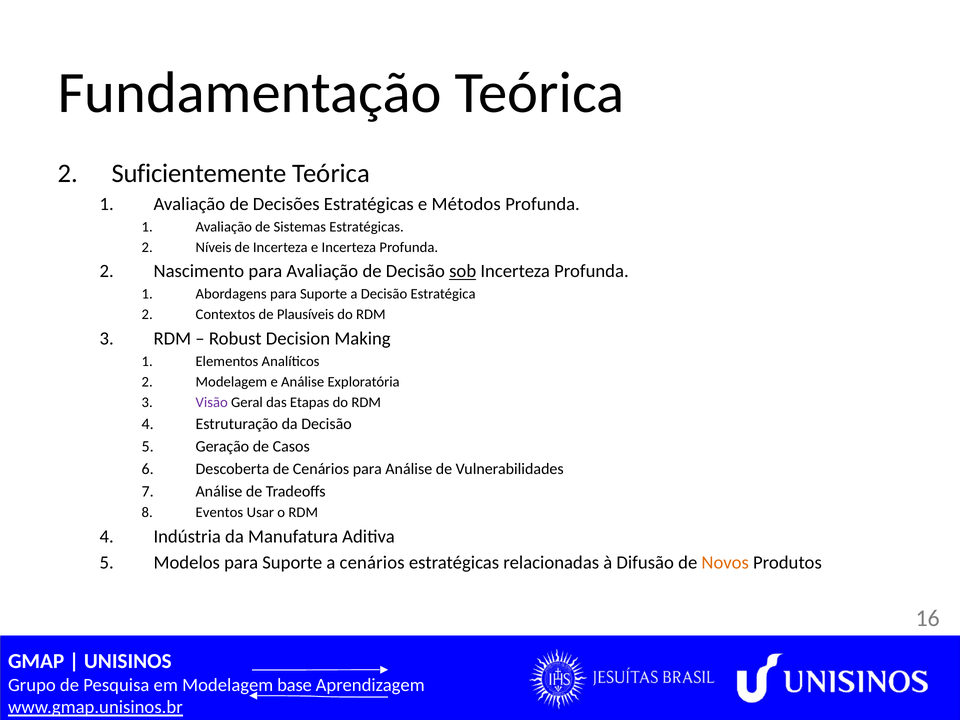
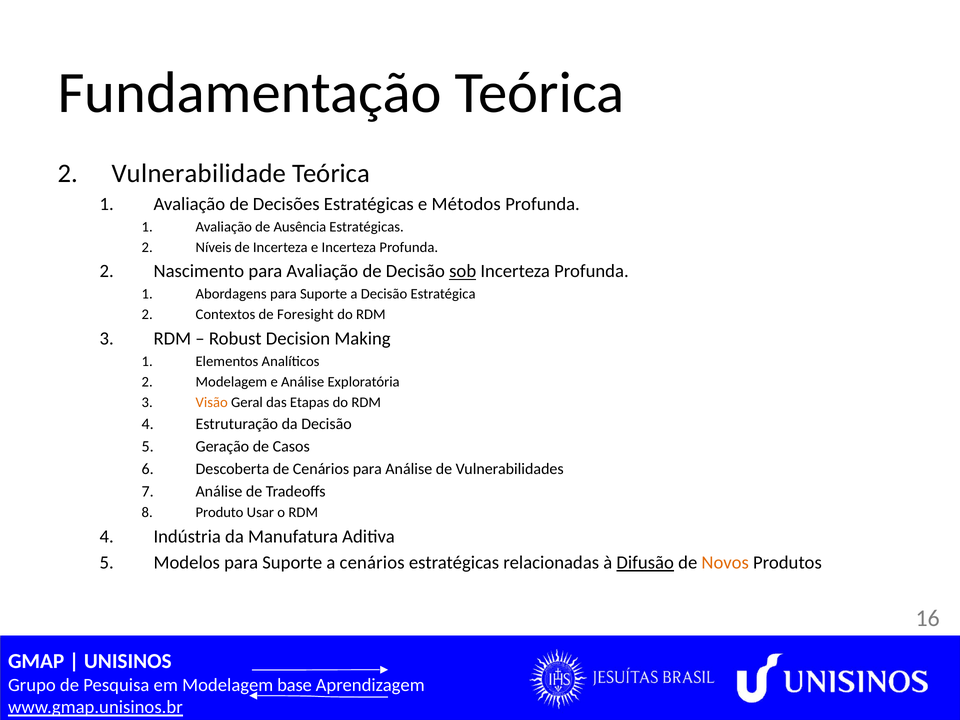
Suficientemente: Suficientemente -> Vulnerabilidade (199, 174)
Sistemas: Sistemas -> Ausência (300, 227)
Plausíveis: Plausíveis -> Foresight (305, 315)
Visão colour: purple -> orange (212, 402)
Eventos: Eventos -> Produto (219, 513)
Difusão underline: none -> present (645, 563)
